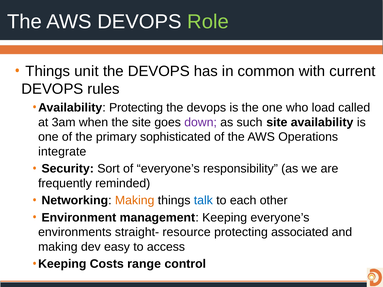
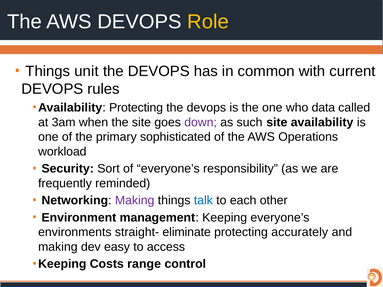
Role colour: light green -> yellow (208, 22)
load: load -> data (323, 108)
integrate: integrate -> workload (62, 152)
Making colour: orange -> purple (135, 201)
resource: resource -> eliminate (187, 232)
associated: associated -> accurately (300, 232)
